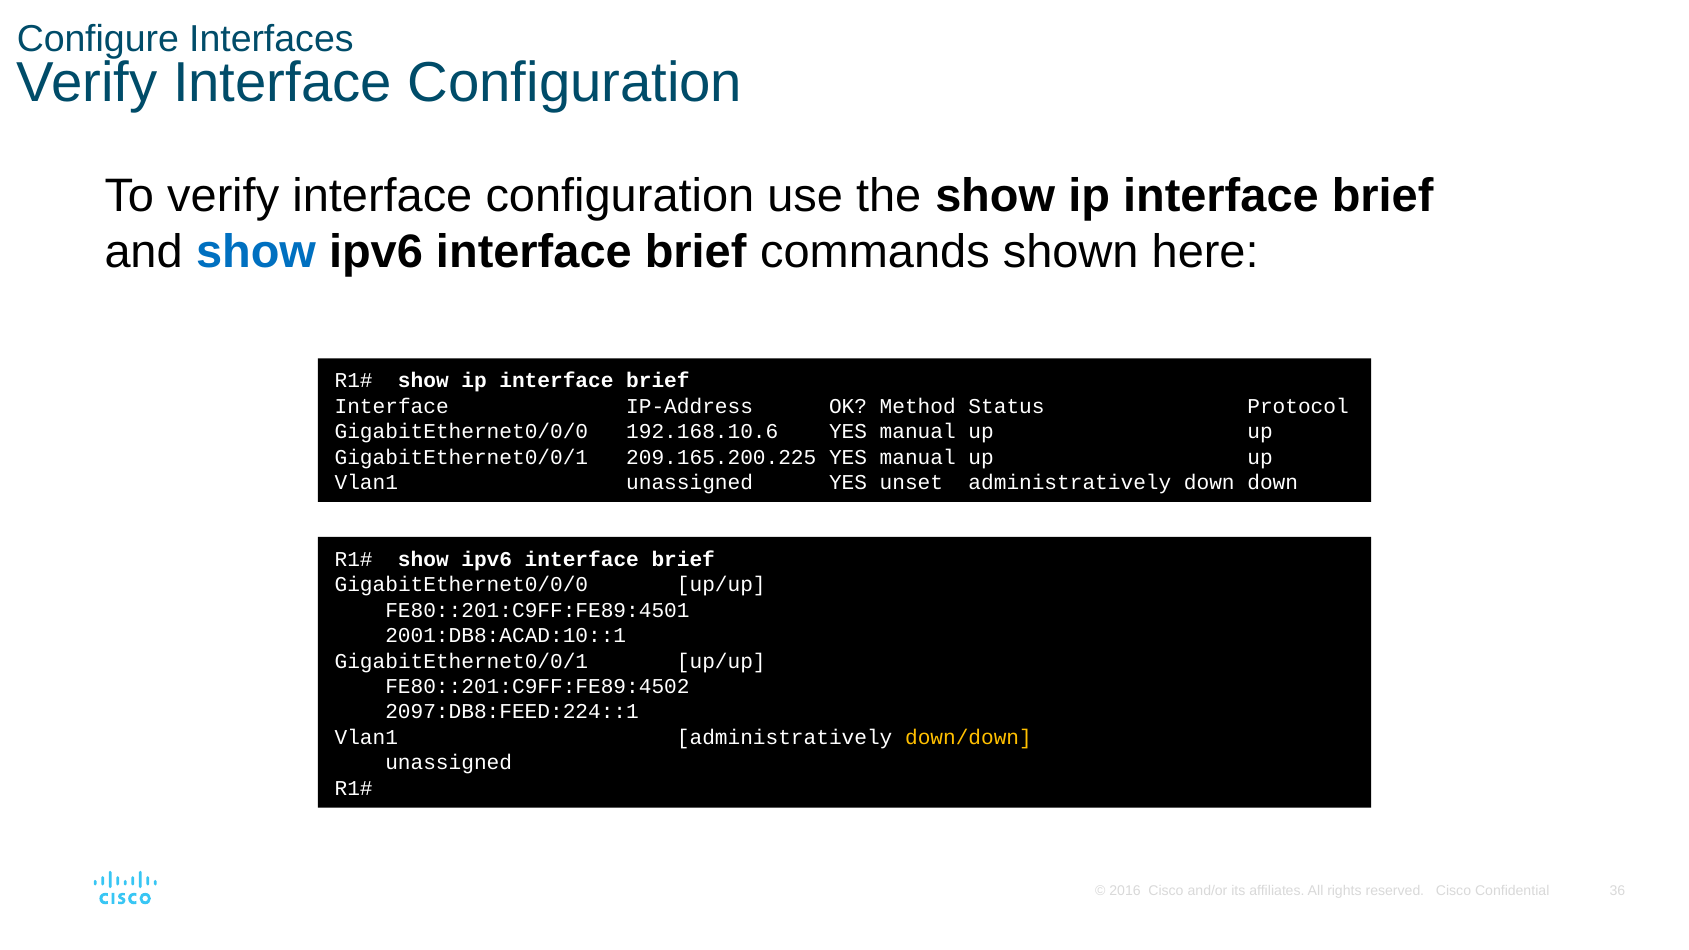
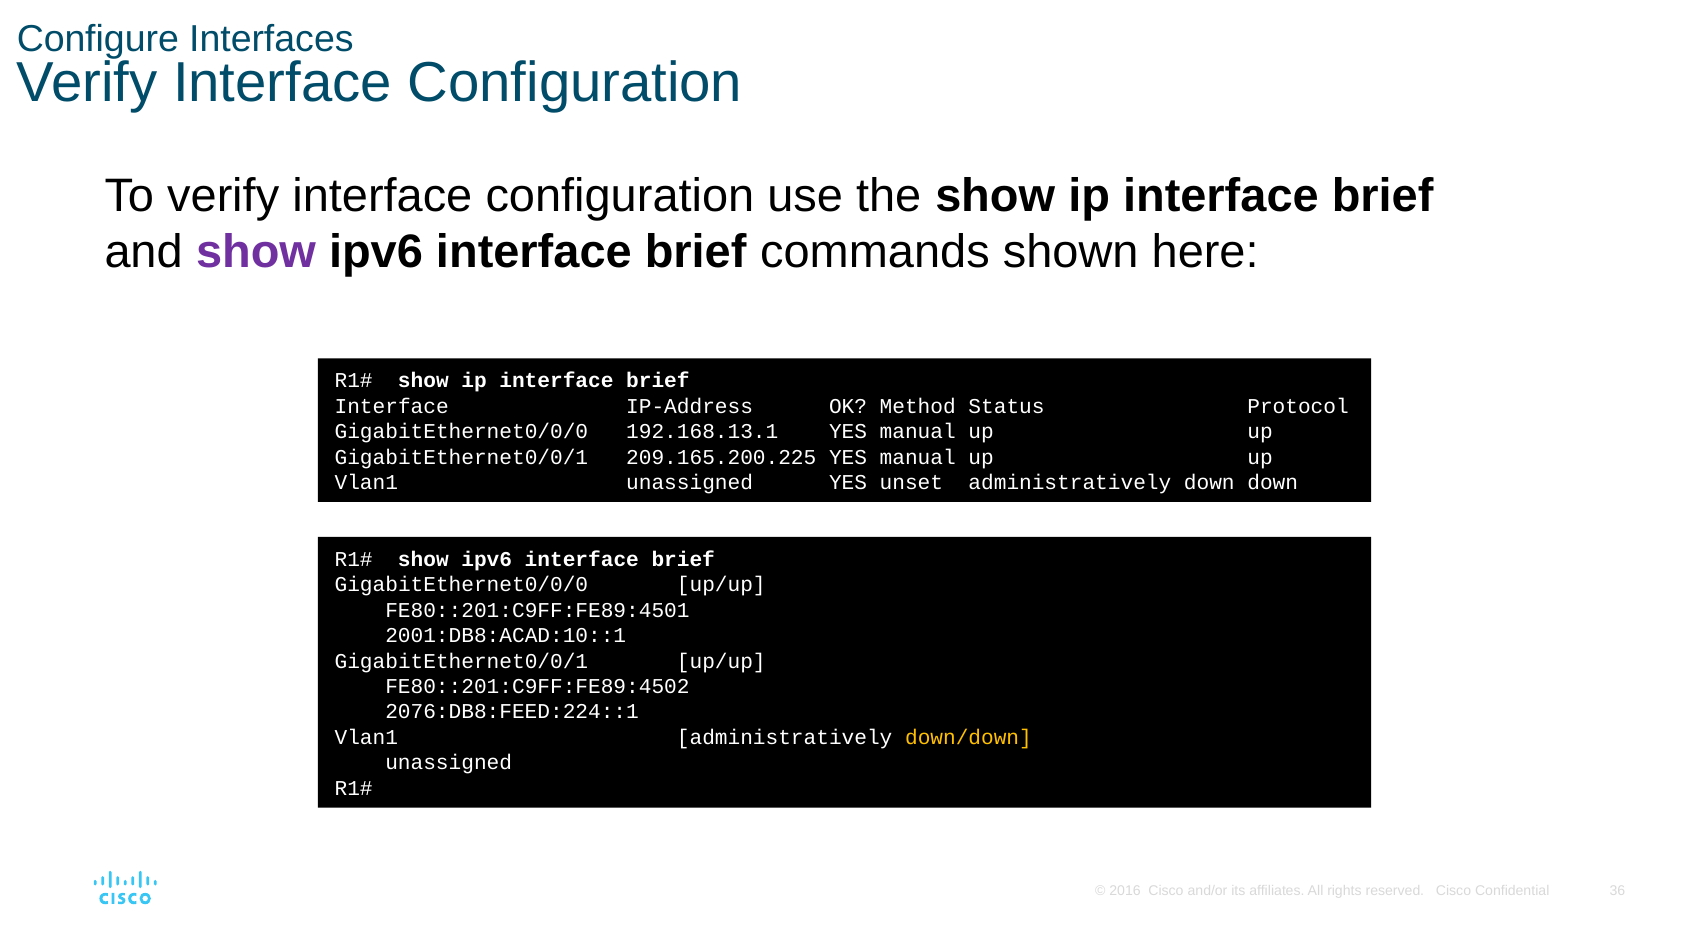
show colour: blue -> purple (256, 252)
192.168.10.6: 192.168.10.6 -> 192.168.13.1 (702, 432)
2097:DB8:FEED:224::1: 2097:DB8:FEED:224::1 -> 2076:DB8:FEED:224::1 (512, 712)
